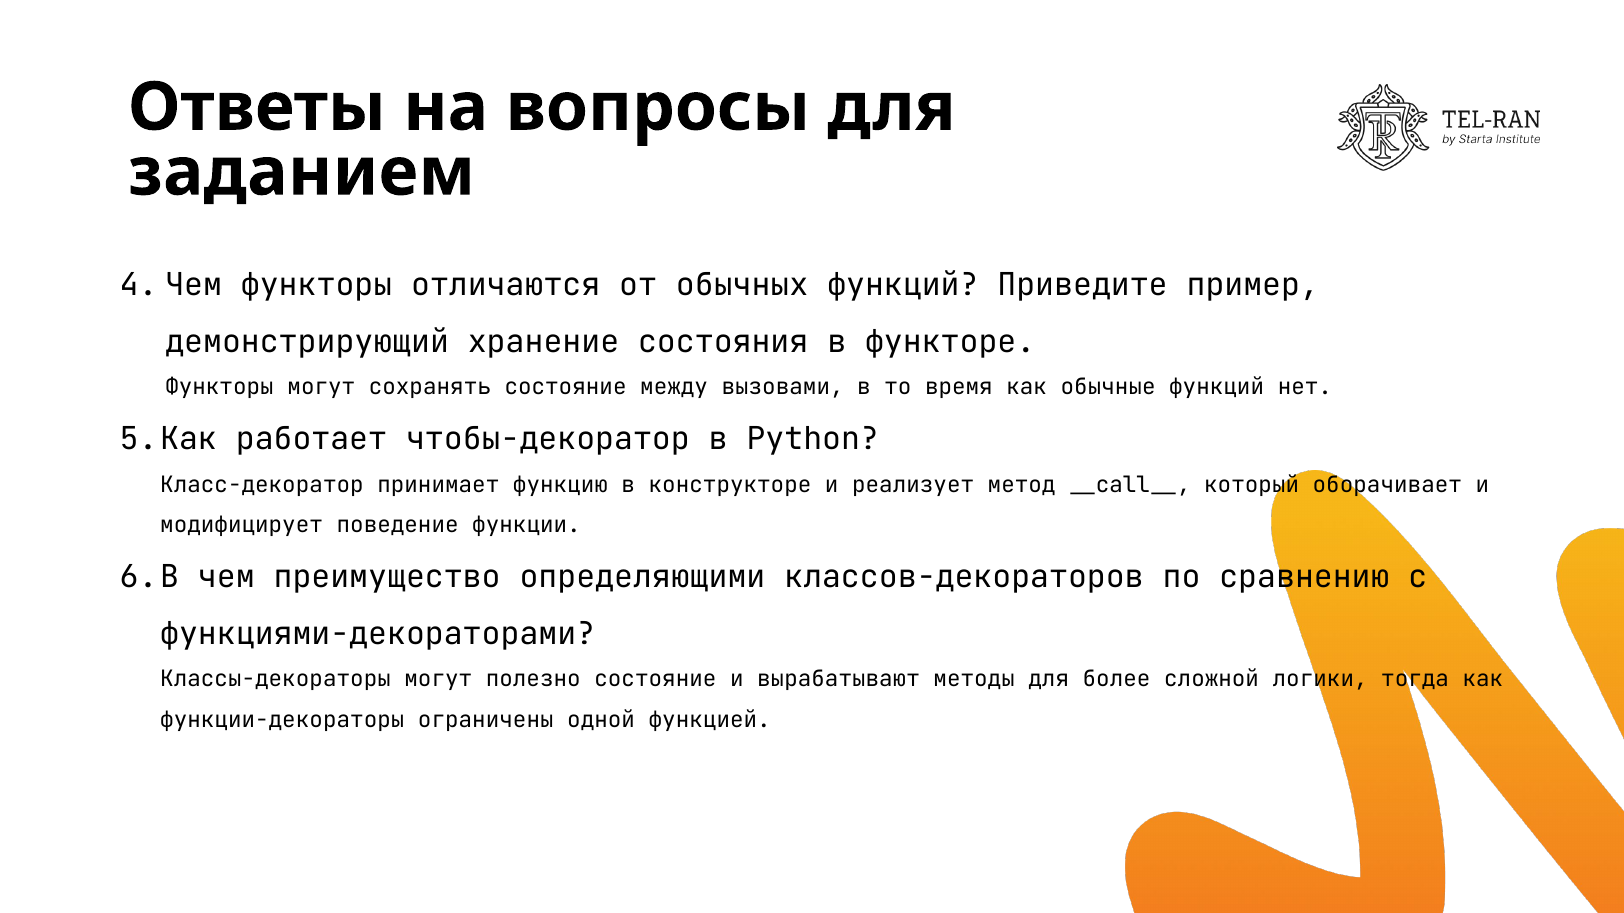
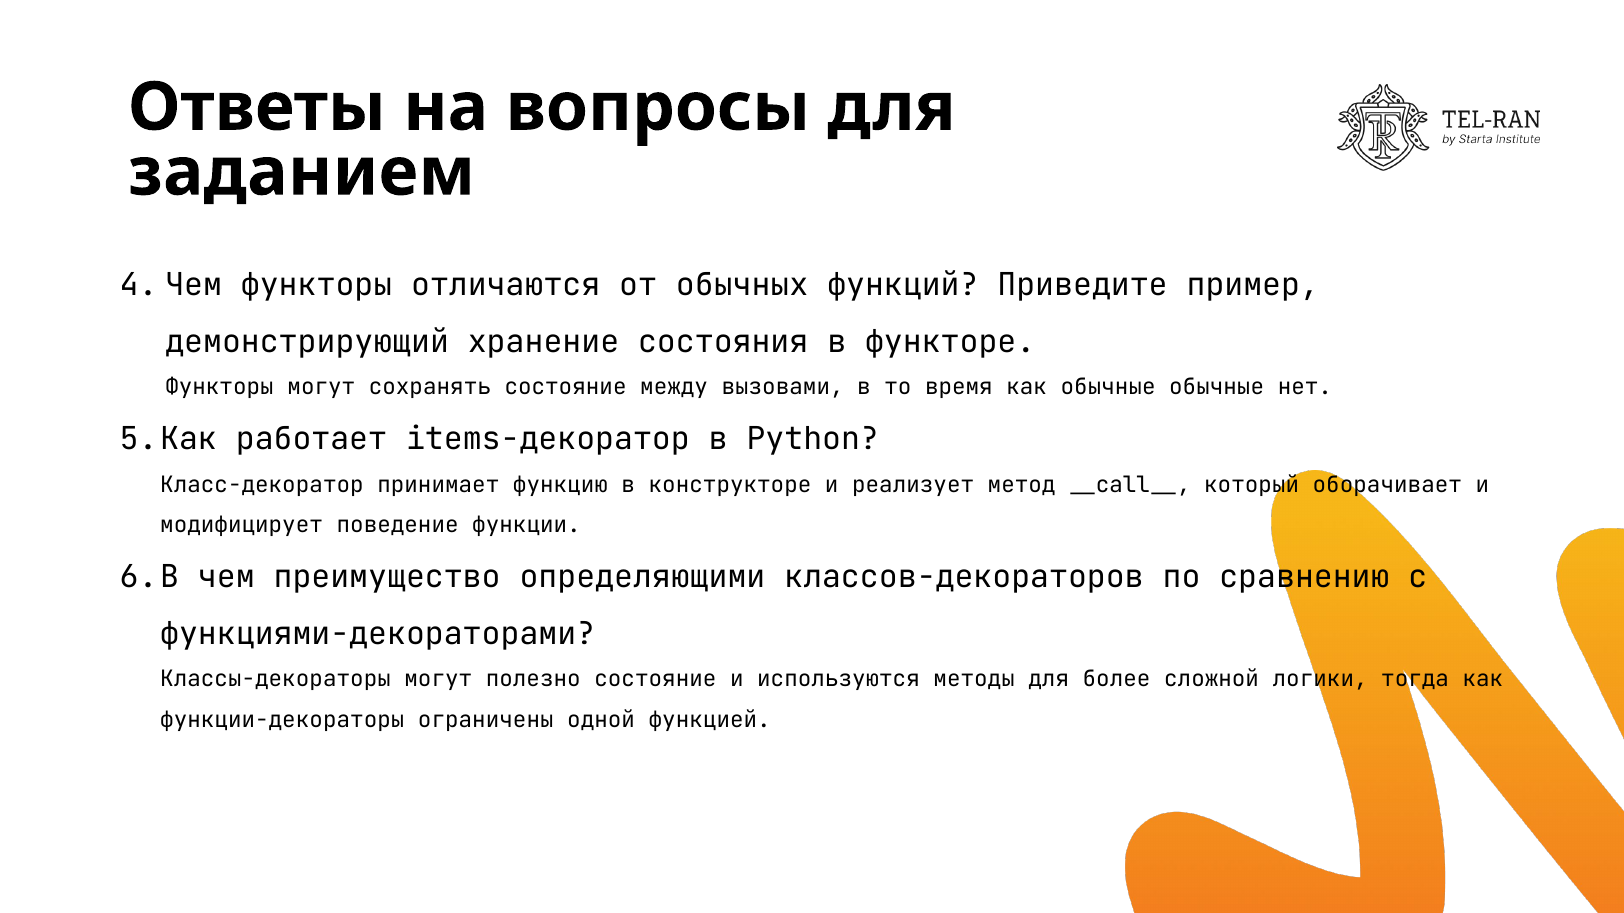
обычные функций: функций -> обычные (1217, 387)
чтобы-декоратор: чтобы-декоратор -> items-декоратор (548, 439)
вырабатывают: вырабатывают -> используются (838, 680)
